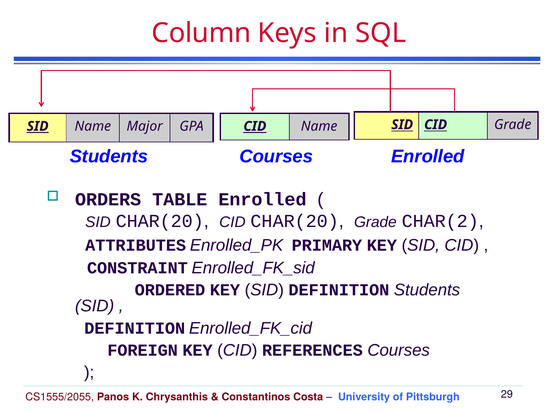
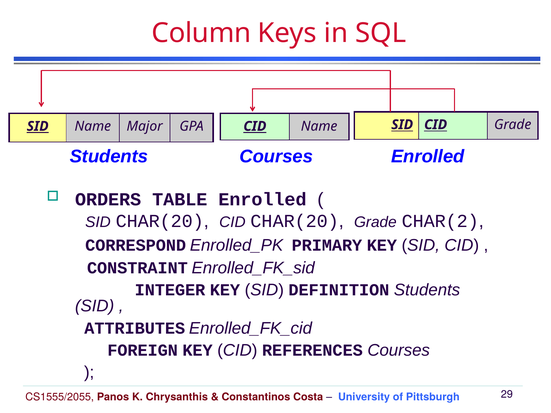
ATTRIBUTES: ATTRIBUTES -> CORRESPOND (136, 245)
ORDERED: ORDERED -> INTEGER (170, 290)
DEFINITION: DEFINITION -> ATTRIBUTES (135, 328)
